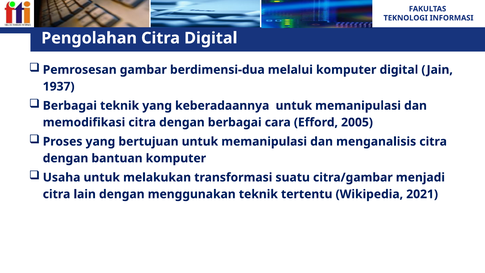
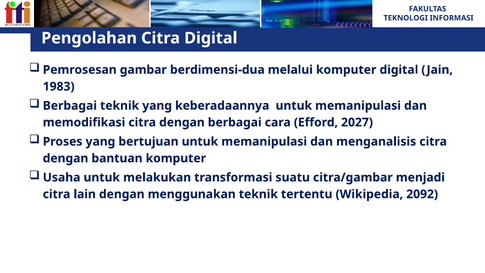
1937: 1937 -> 1983 (59, 86)
2005: 2005 -> 2027 (357, 122)
2021: 2021 -> 2092 (422, 194)
